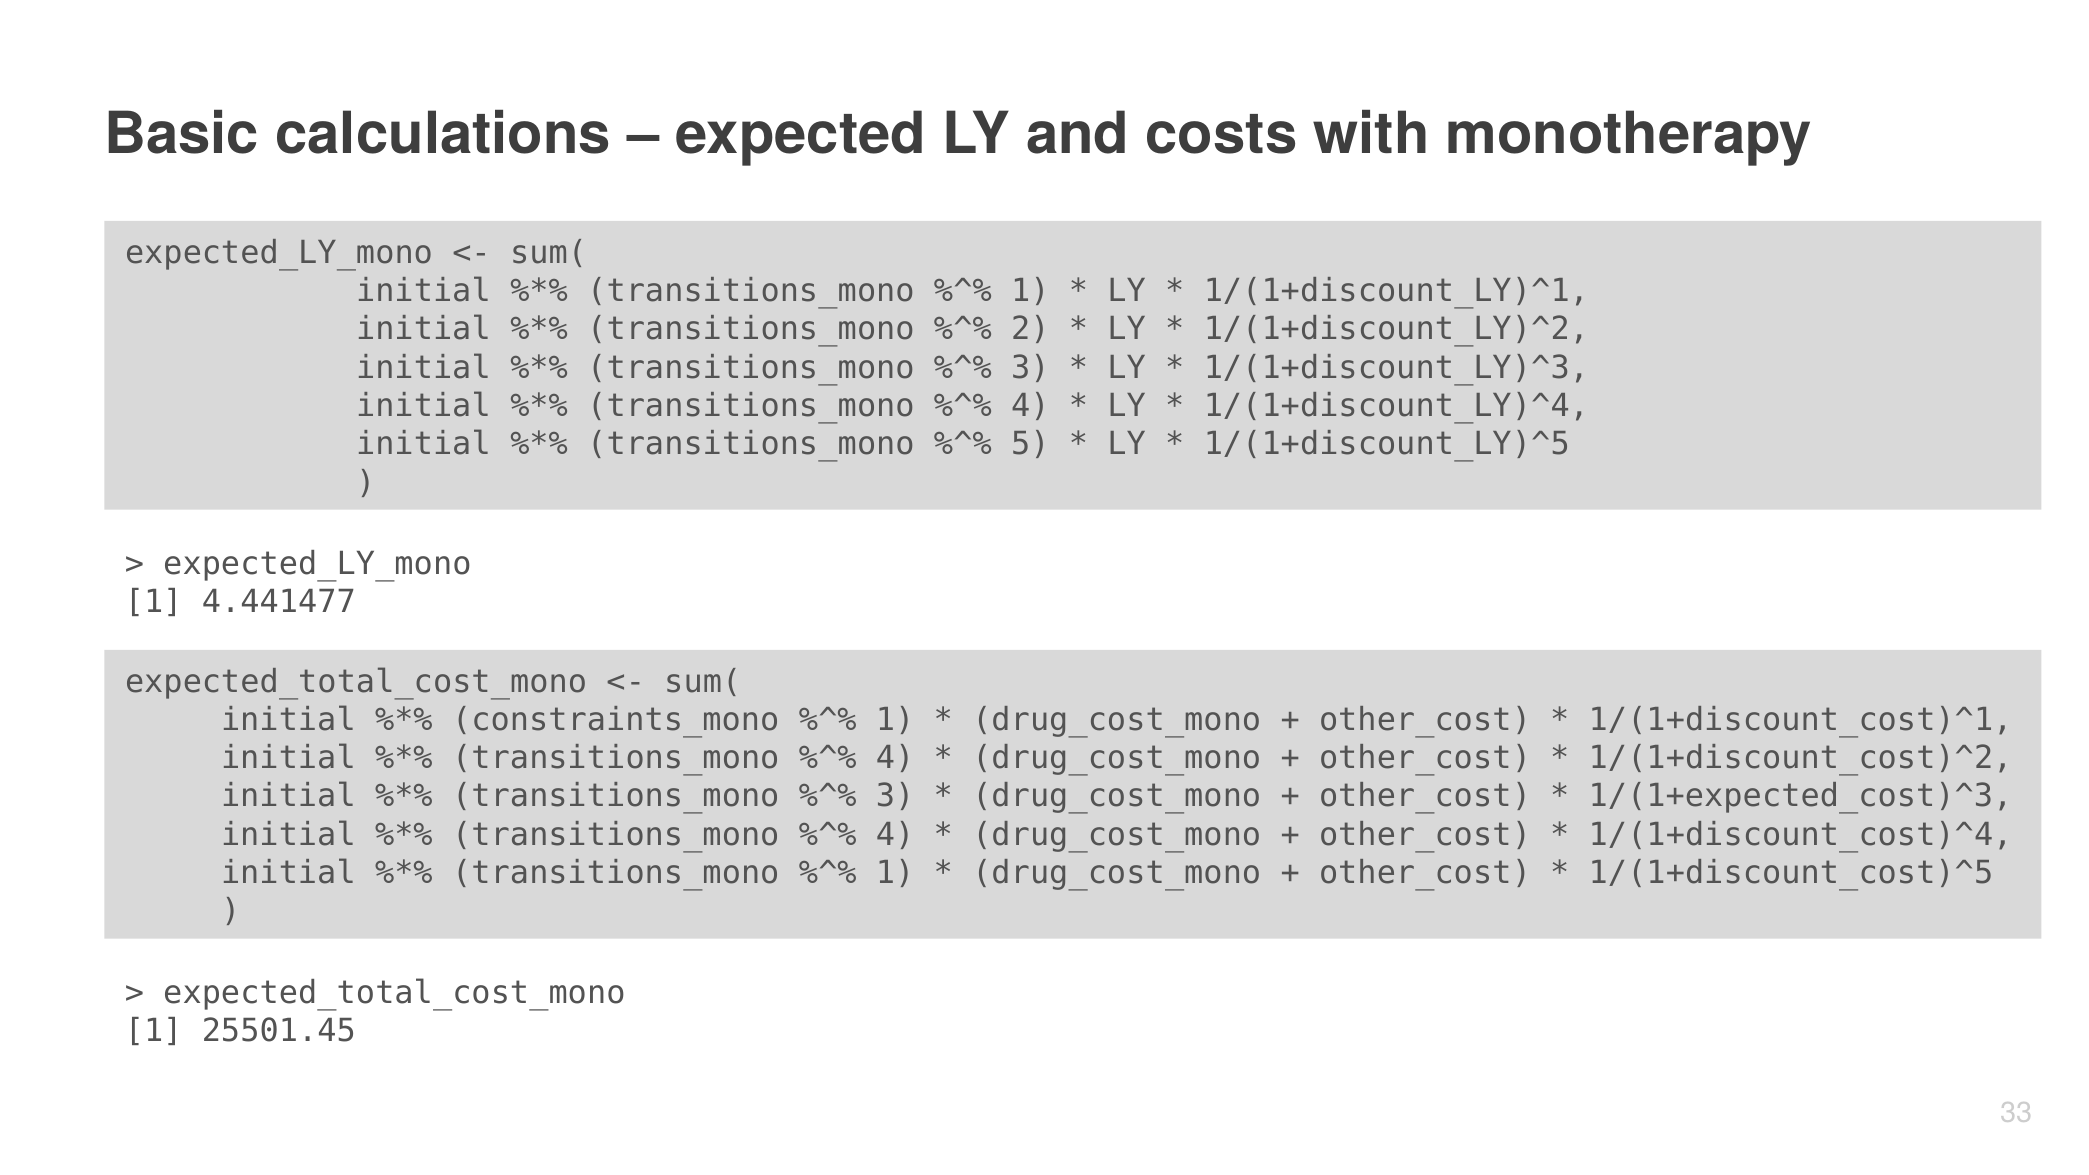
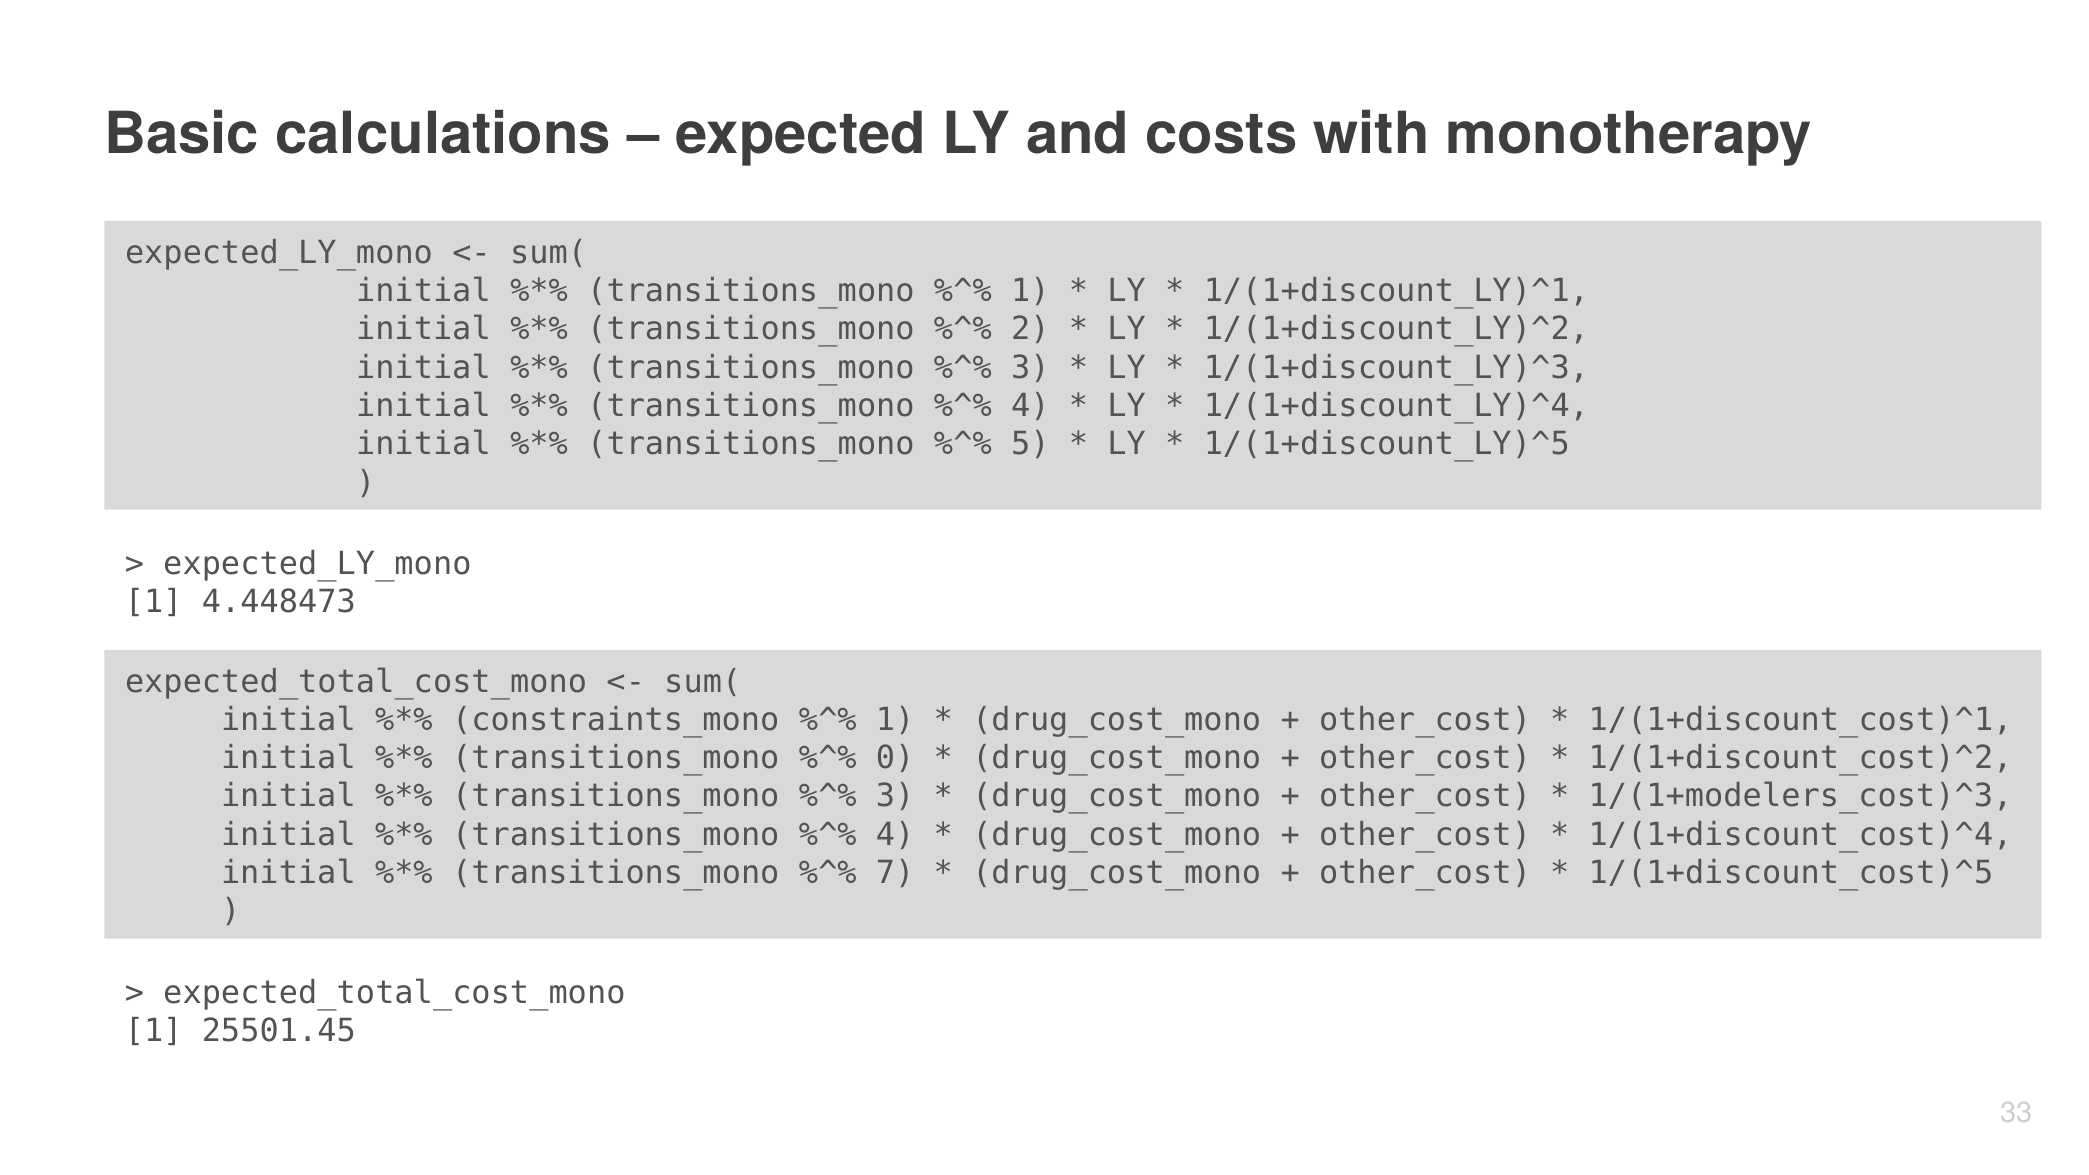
4.441477: 4.441477 -> 4.448473 (279, 602)
4: 4 -> 0 (895, 758)
1/(1+expected_cost)^3: 1/(1+expected_cost)^3 -> 1/(1+modelers_cost)^3 (1801, 797)
1: 1 -> 7 (895, 873)
